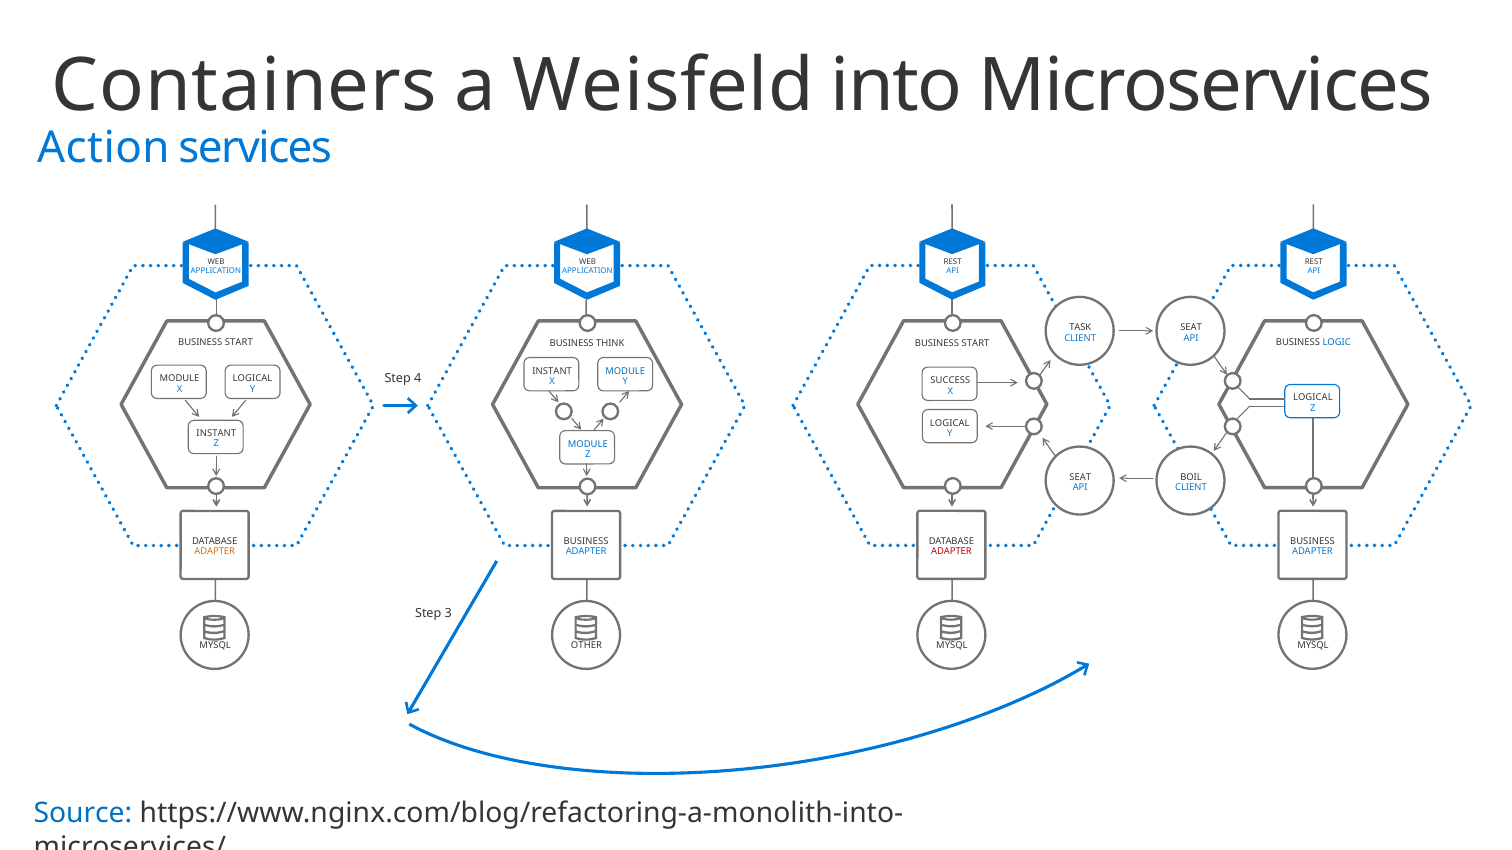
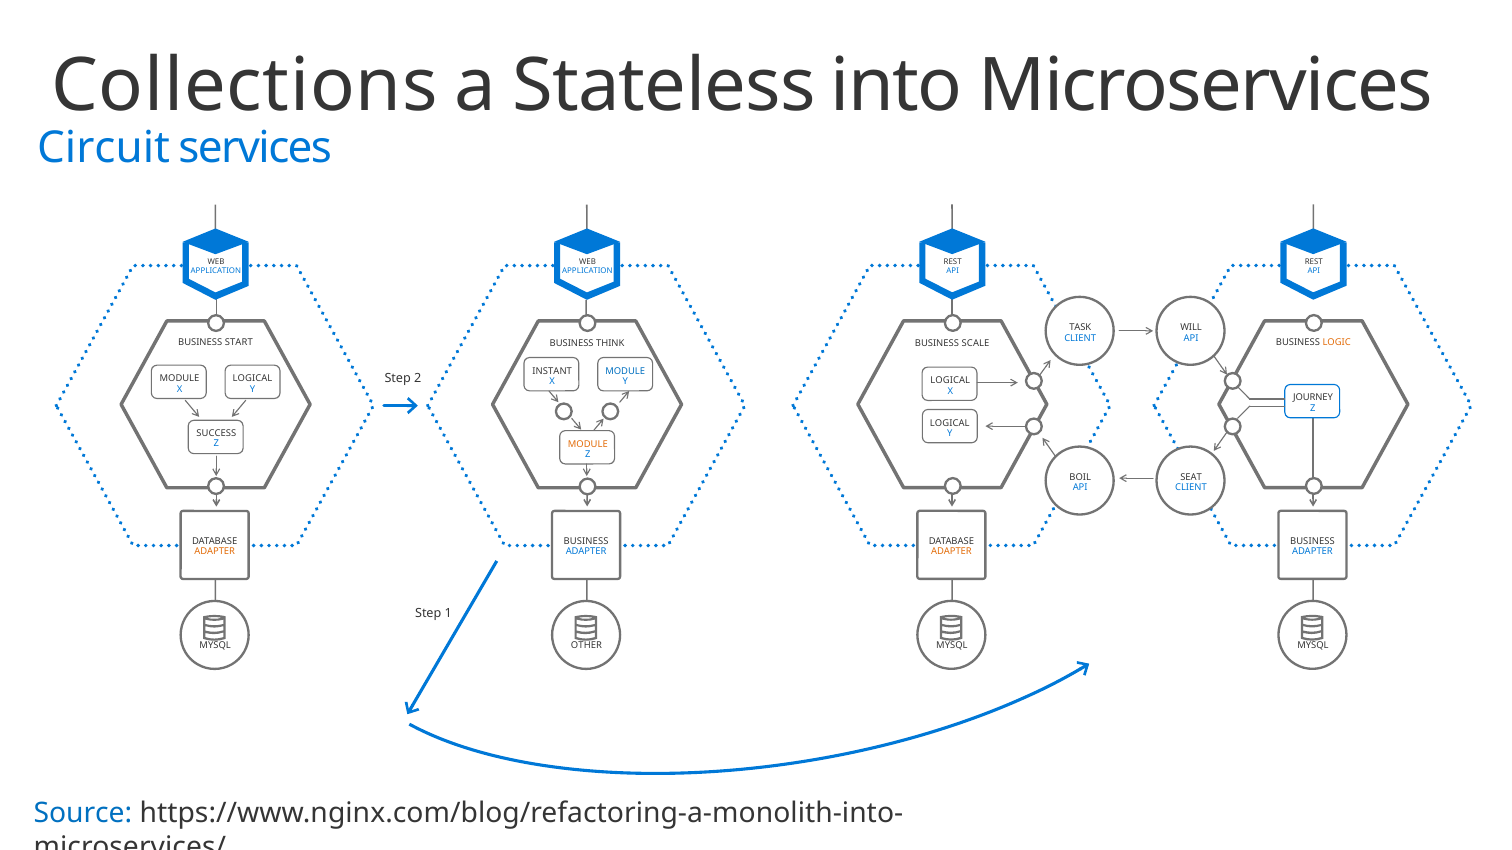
Containers: Containers -> Collections (244, 87)
Weisfeld: Weisfeld -> Stateless (664, 87)
Action: Action -> Circuit (104, 148)
SEAT: SEAT -> WILL (1191, 328)
LOGIC colour: blue -> orange (1337, 343)
START: START -> SCALE (976, 343)
4: 4 -> 2 (418, 378)
SUCCESS: SUCCESS -> LOGICAL (950, 381)
LOGICAL: LOGICAL -> JOURNEY (1313, 398)
INSTANT: INSTANT -> SUCCESS (216, 434)
MODULE colour: blue -> orange (588, 444)
SEAT: SEAT -> BOIL (1080, 478)
BOIL: BOIL -> SEAT (1191, 478)
ADAPTER colour: red -> orange (951, 551)
3: 3 -> 1 (448, 613)
